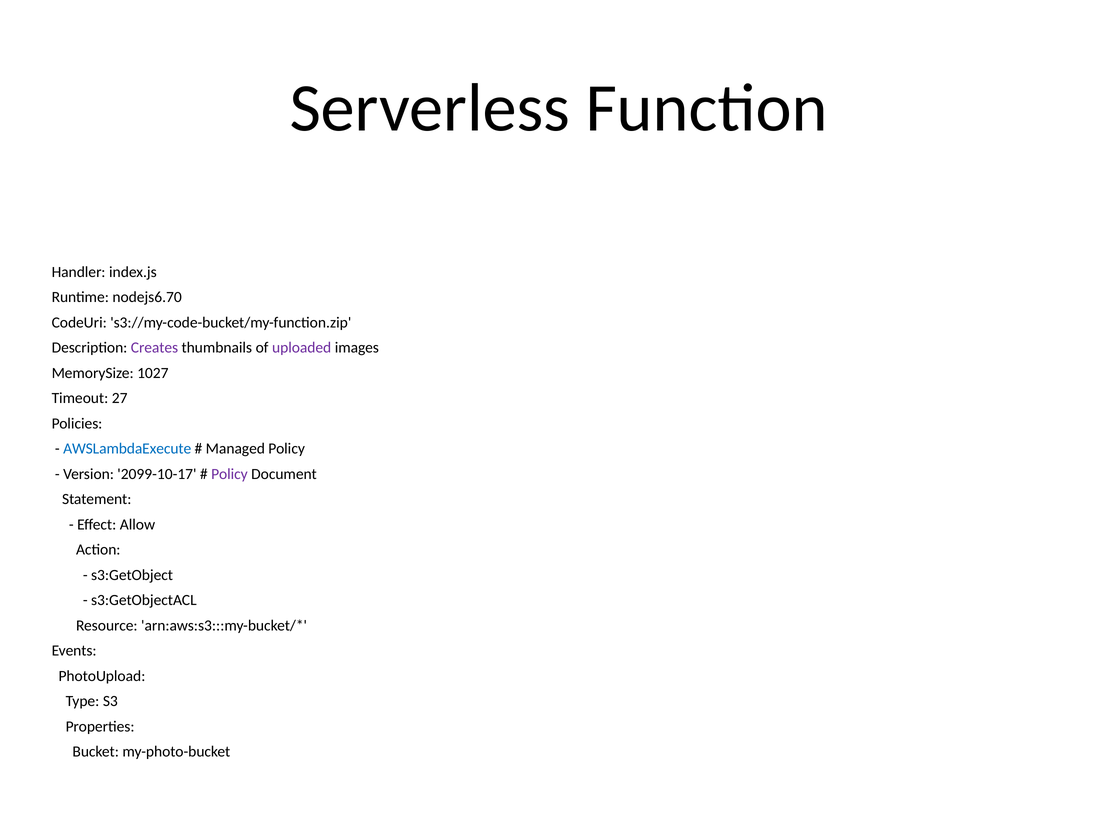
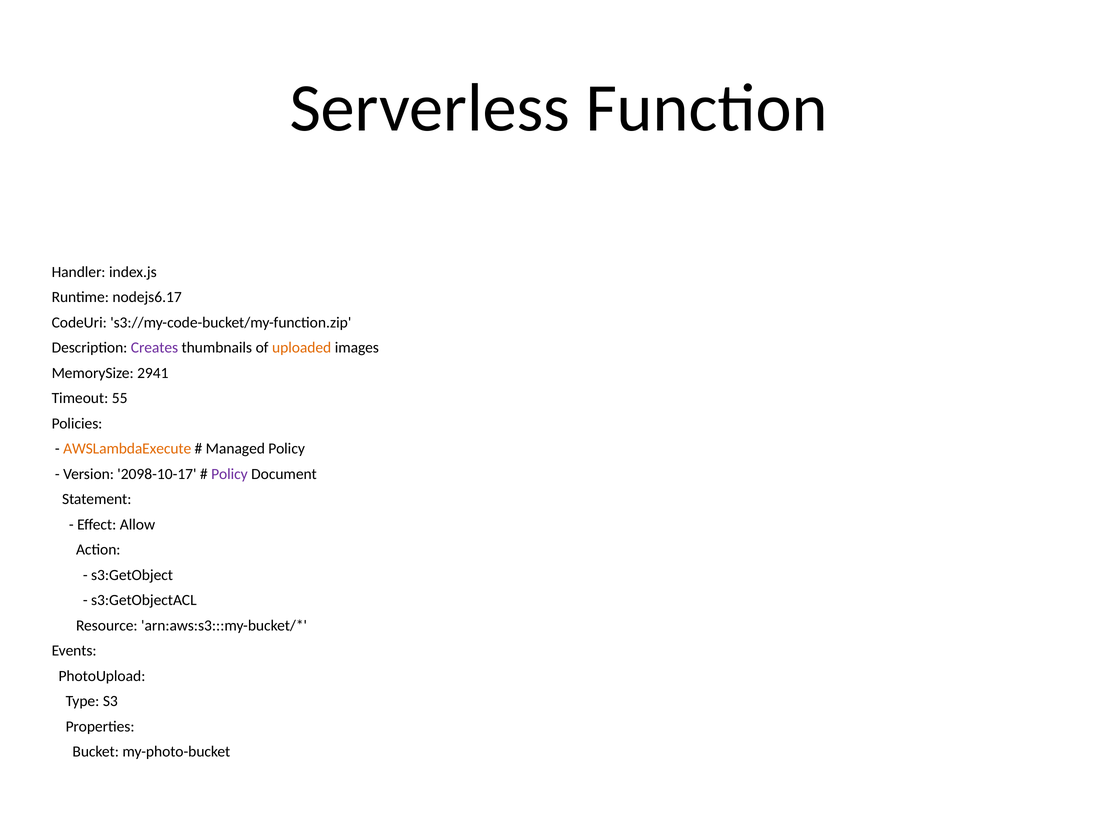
nodejs6.70: nodejs6.70 -> nodejs6.17 (147, 297)
uploaded colour: purple -> orange (302, 348)
1027: 1027 -> 2941 (153, 373)
27: 27 -> 55 (120, 398)
AWSLambdaExecute colour: blue -> orange (127, 449)
2099-10-17: 2099-10-17 -> 2098-10-17 (157, 474)
